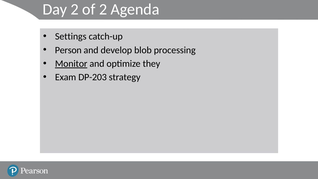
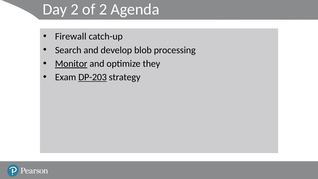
Settings: Settings -> Firewall (71, 36)
Person: Person -> Search (68, 50)
DP-203 underline: none -> present (93, 77)
